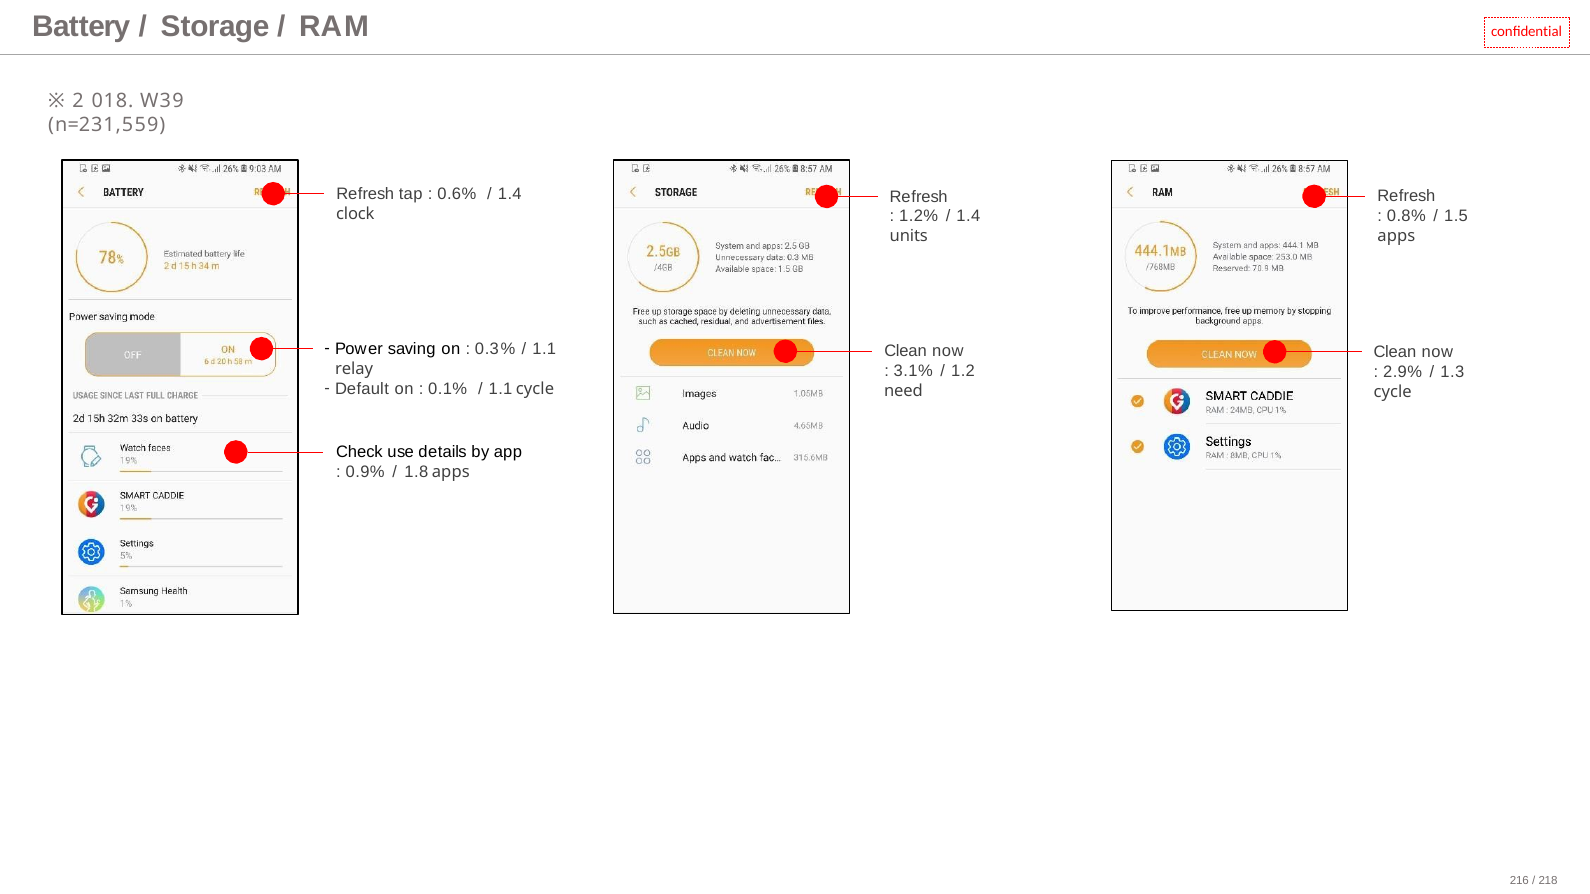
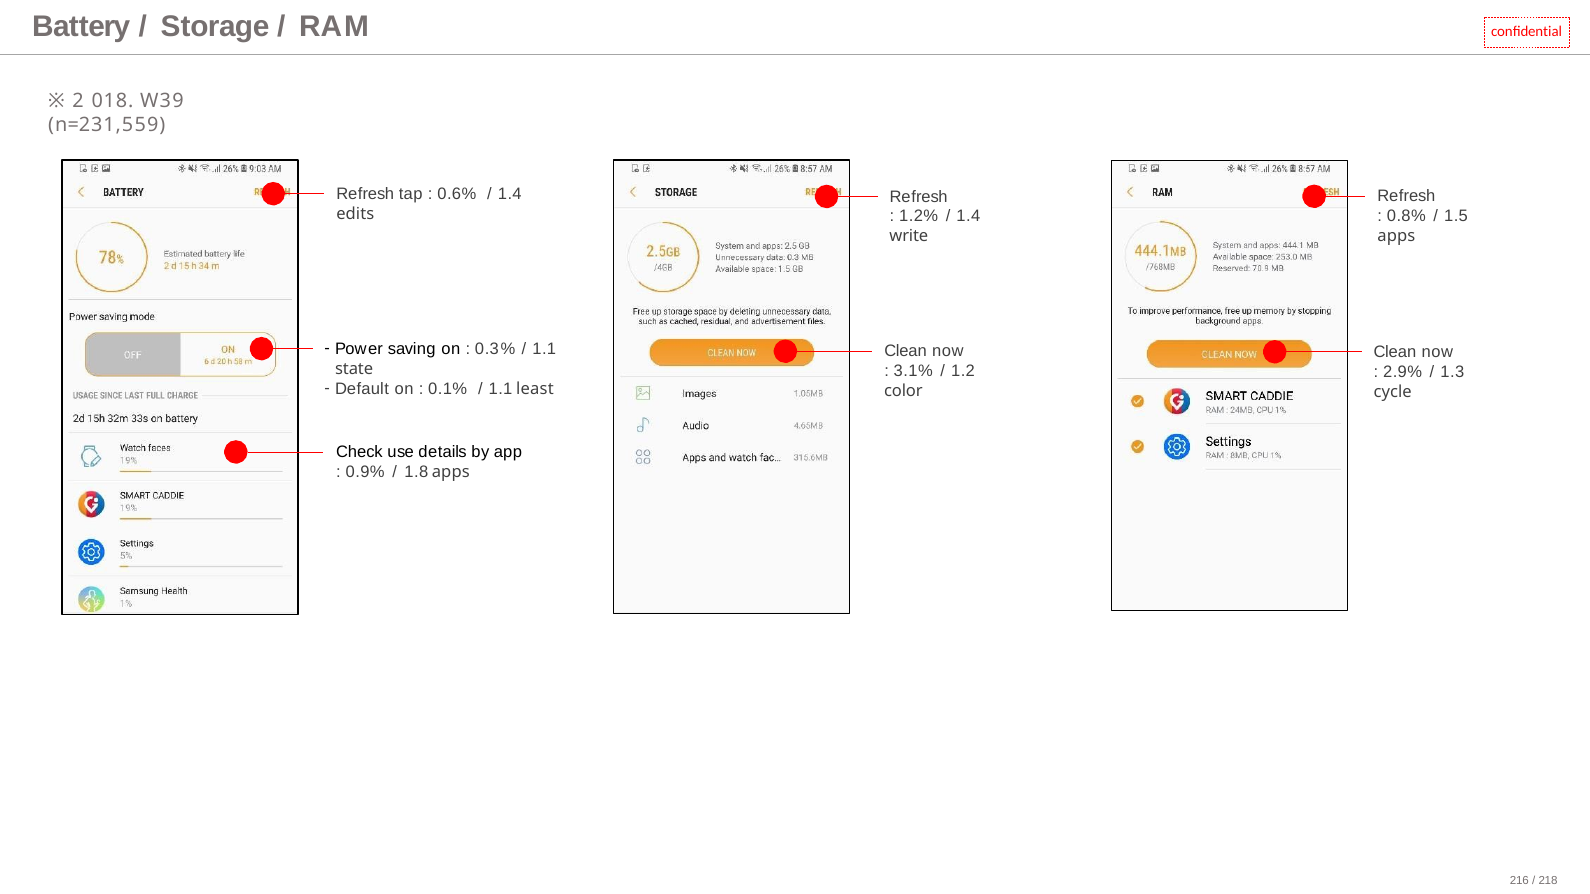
clock: clock -> edits (355, 214)
units: units -> write (909, 236)
relay: relay -> state (354, 369)
1.1 cycle: cycle -> least (535, 389)
need: need -> color (903, 391)
